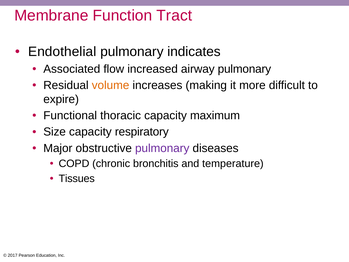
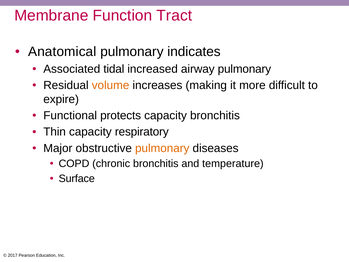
Endothelial: Endothelial -> Anatomical (62, 52)
flow: flow -> tidal (114, 69)
thoracic: thoracic -> protects (121, 115)
capacity maximum: maximum -> bronchitis (215, 115)
Size: Size -> Thin (55, 132)
pulmonary colour: purple -> orange (162, 148)
Tissues: Tissues -> Surface (77, 178)
